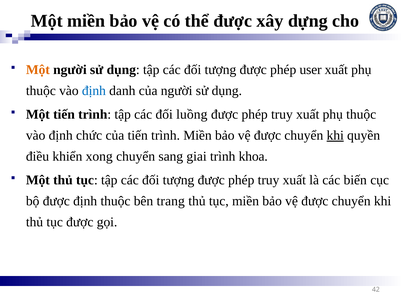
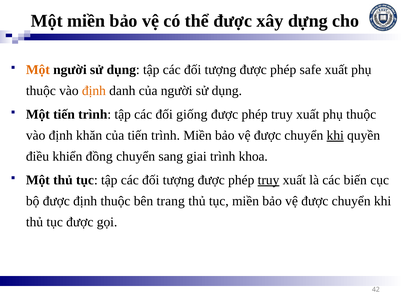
user: user -> safe (310, 70)
định colour: blue -> orange (94, 91)
luồng: luồng -> giống (192, 114)
chức: chức -> khăn (89, 135)
xong: xong -> đồng (99, 156)
truy underline: none -> present (269, 180)
